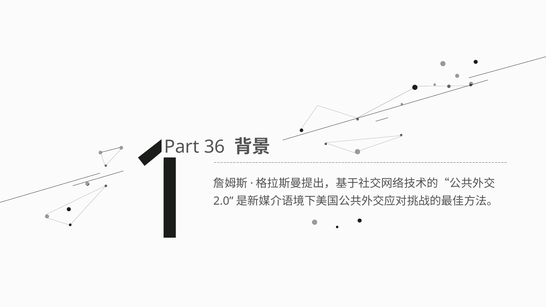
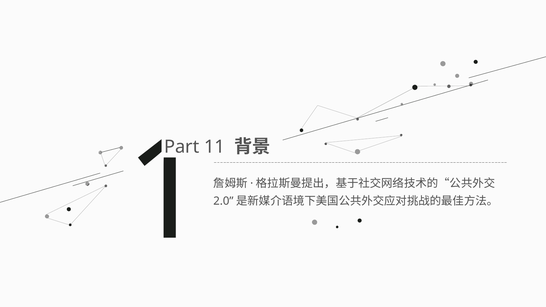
36: 36 -> 11 (214, 147)
